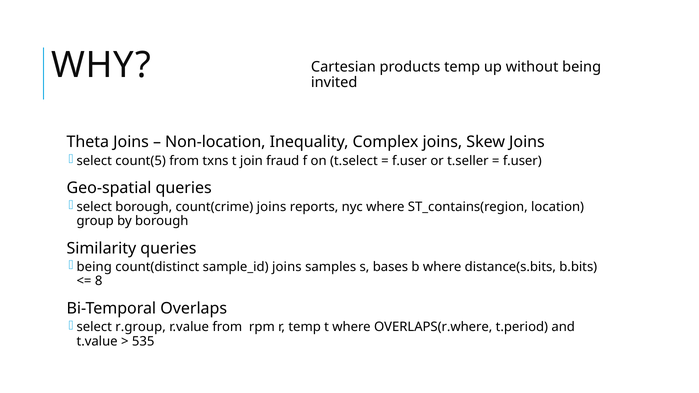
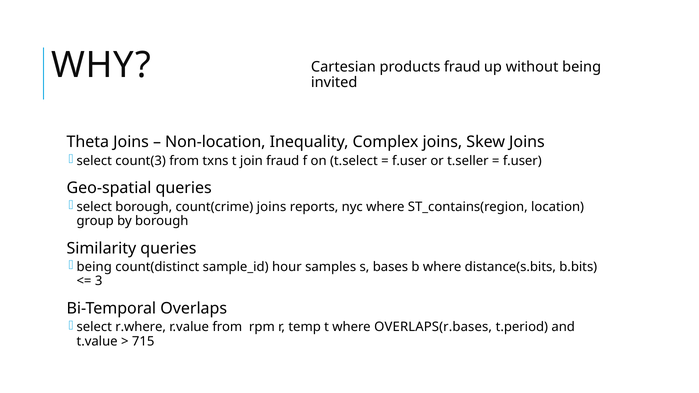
products temp: temp -> fraud (462, 67)
count(5: count(5 -> count(3 (141, 161)
sample_id joins: joins -> hour (287, 267)
8: 8 -> 3 (99, 281)
r.group: r.group -> r.where (141, 327)
OVERLAPS(r.where: OVERLAPS(r.where -> OVERLAPS(r.bases (433, 327)
535: 535 -> 715 (143, 341)
